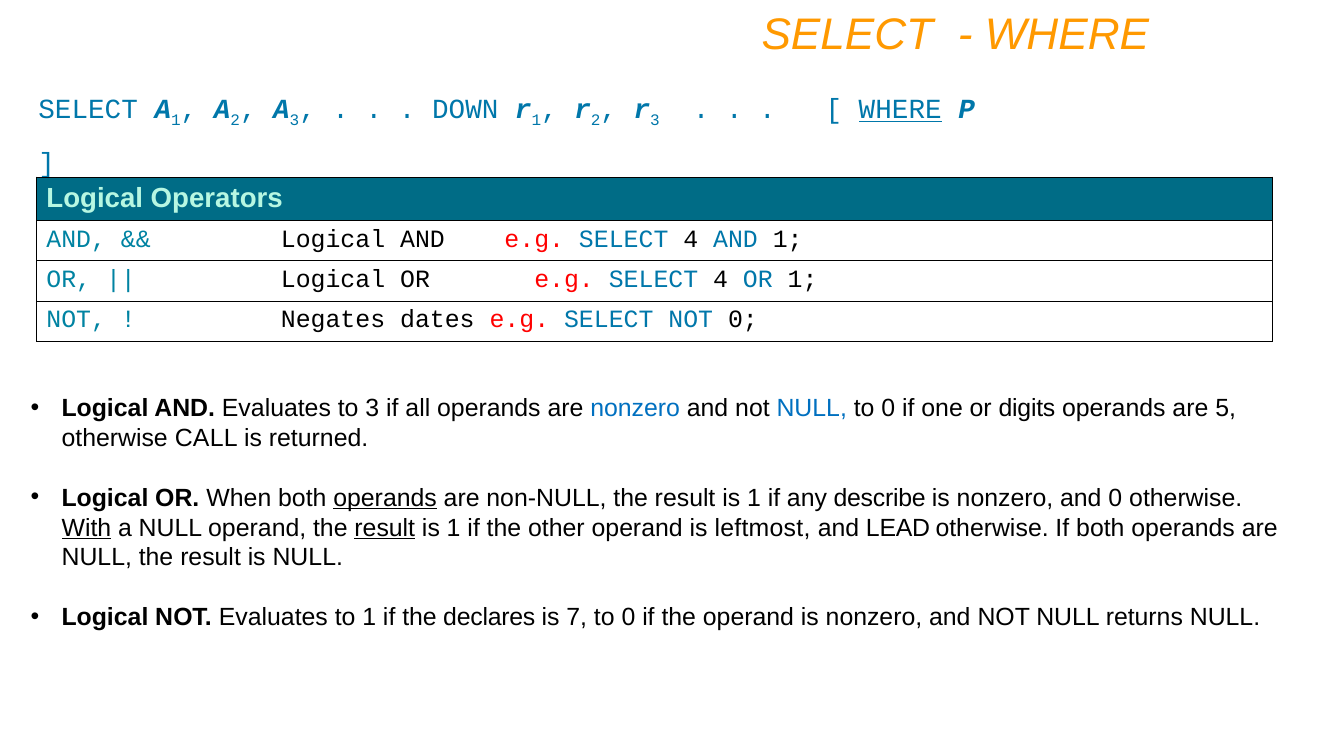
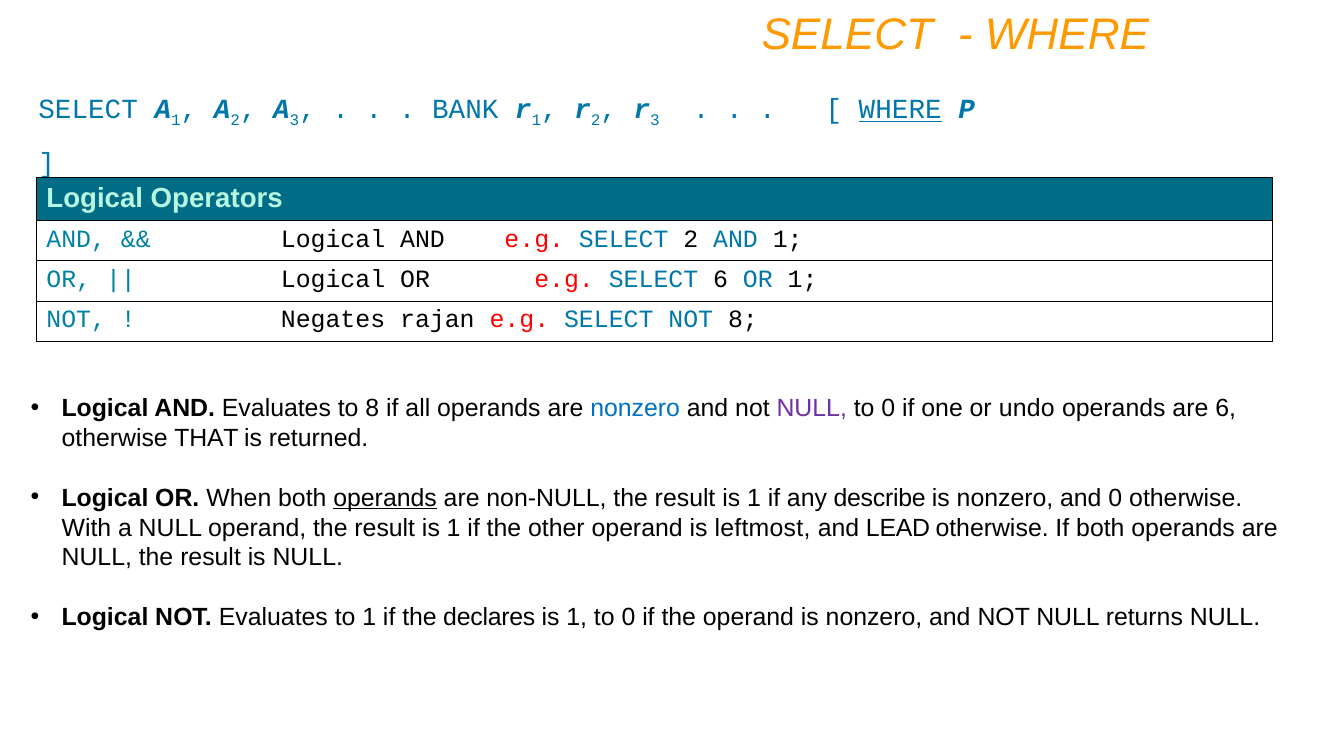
DOWN: DOWN -> BANK (465, 109)
AND e.g SELECT 4: 4 -> 2 (691, 239)
OR e.g SELECT 4: 4 -> 6 (721, 279)
dates: dates -> rajan (437, 319)
NOT 0: 0 -> 8 (743, 319)
to 3: 3 -> 8 (372, 408)
NULL colour: blue -> purple (812, 408)
digits: digits -> undo (1027, 408)
are 5: 5 -> 6 (1226, 408)
CALL: CALL -> THAT (206, 438)
With underline: present -> none (86, 527)
result underline: present -> none (385, 527)
7: 7 -> 1 (577, 617)
